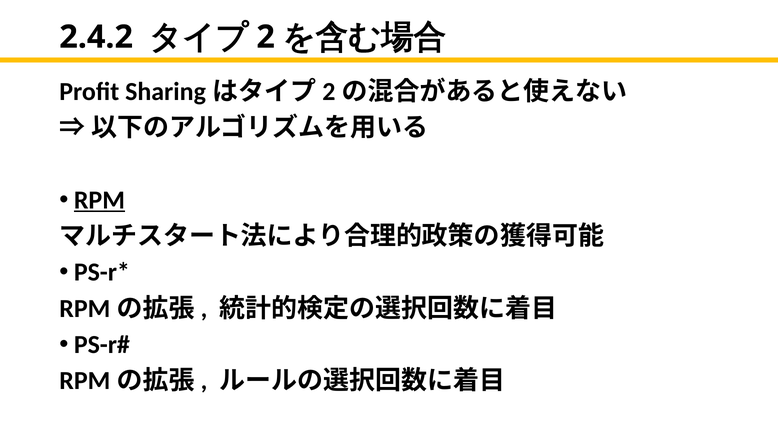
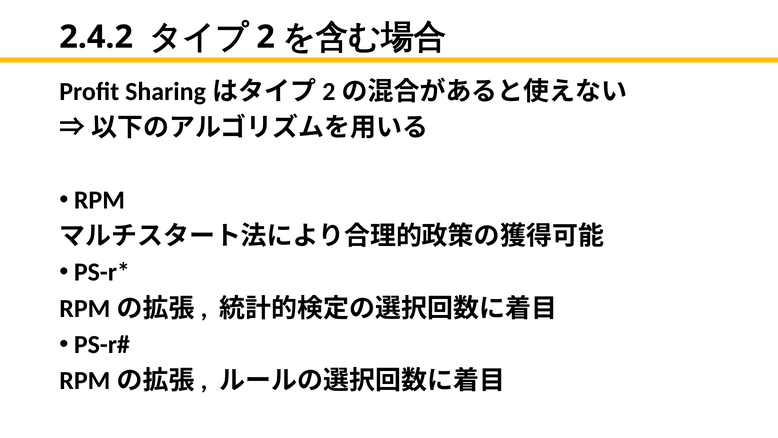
RPM underline: present -> none (99, 200)
